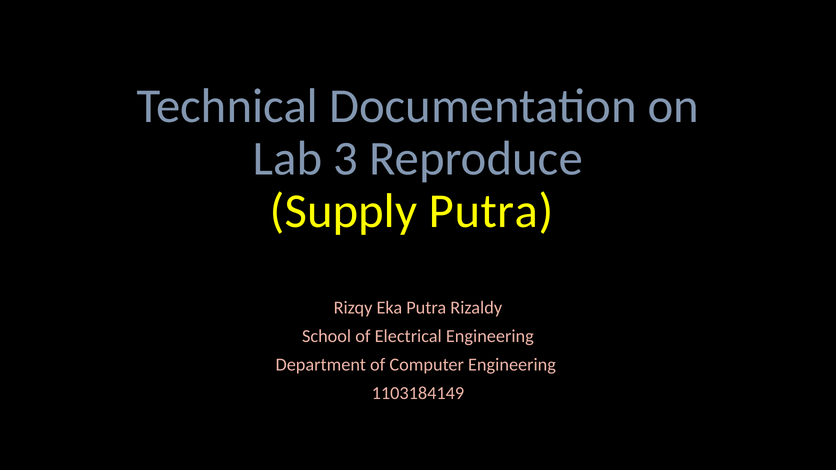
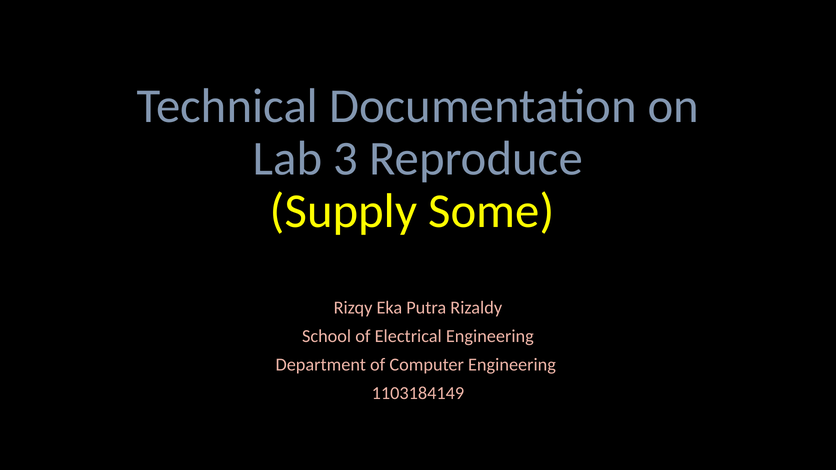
Supply Putra: Putra -> Some (491, 211)
